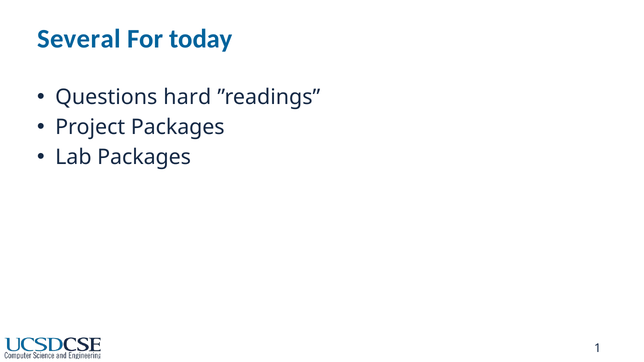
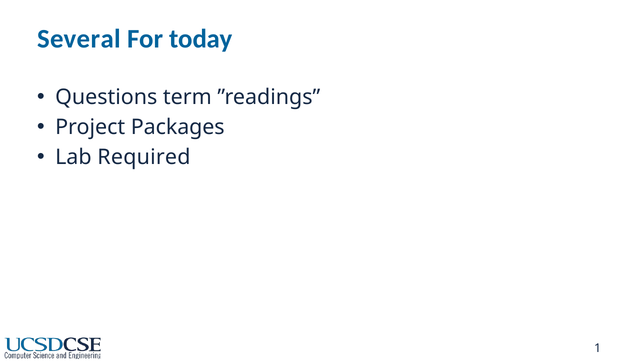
hard: hard -> term (187, 97)
Lab Packages: Packages -> Required (144, 157)
